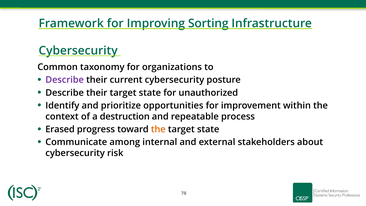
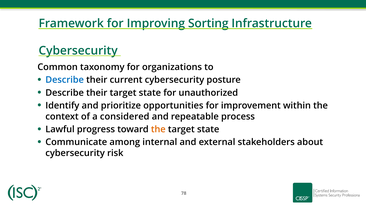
Describe colour: purple -> blue (65, 80)
destruction: destruction -> considered (125, 116)
Erased: Erased -> Lawful (60, 129)
